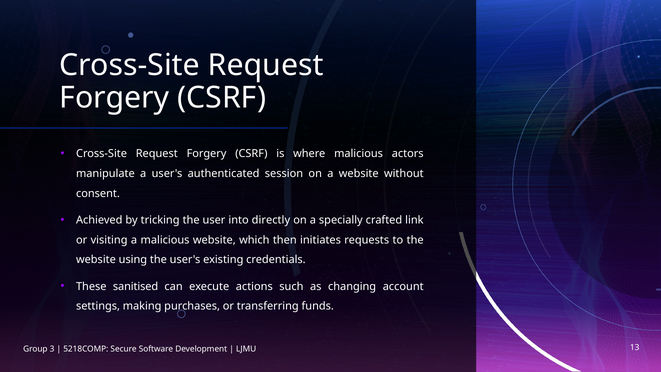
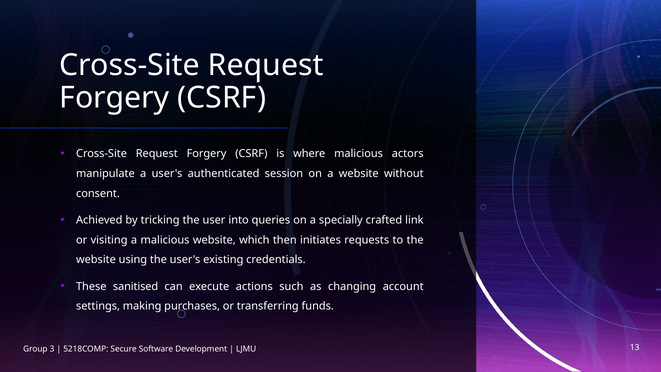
directly: directly -> queries (271, 220)
